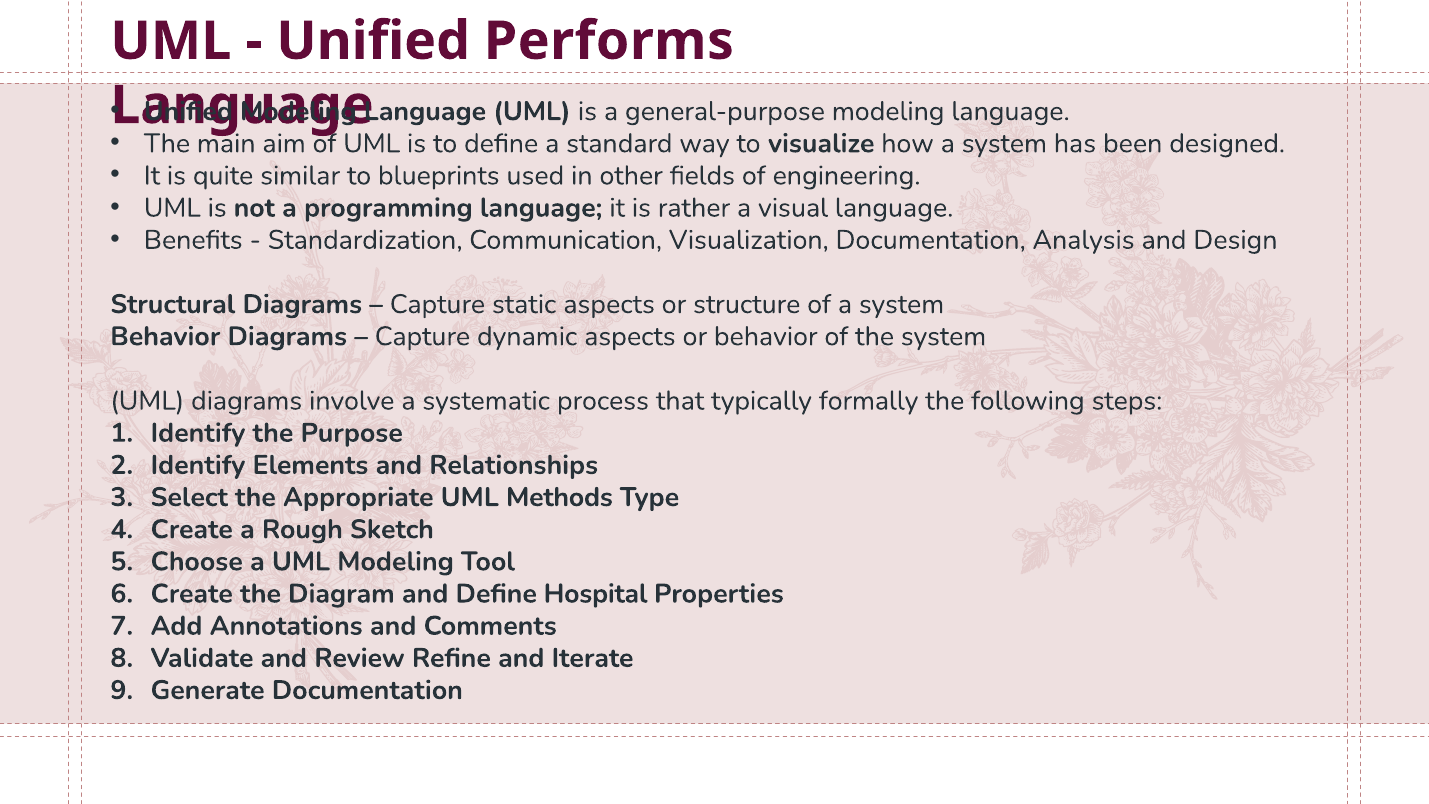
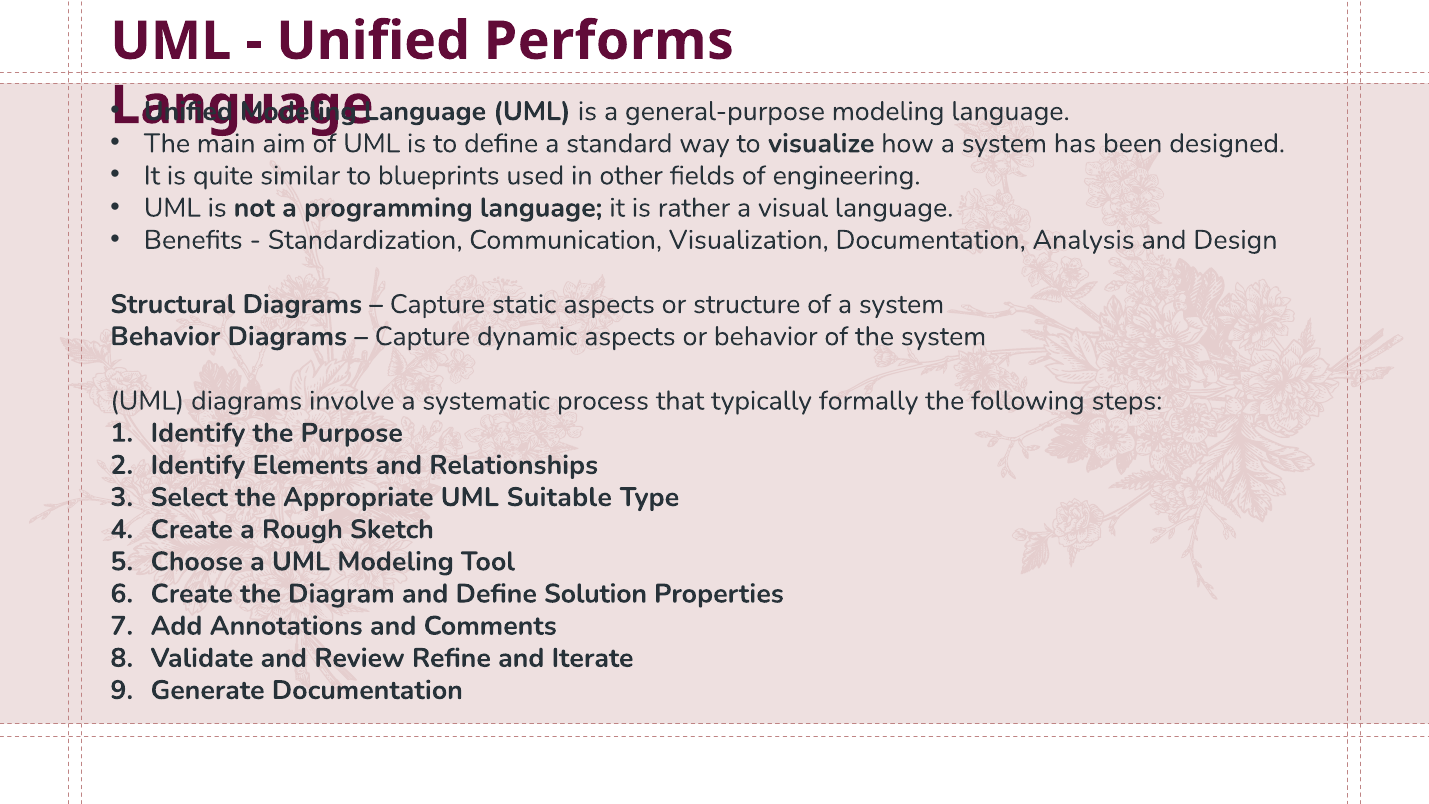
Methods: Methods -> Suitable (559, 497)
Hospital: Hospital -> Solution (596, 594)
